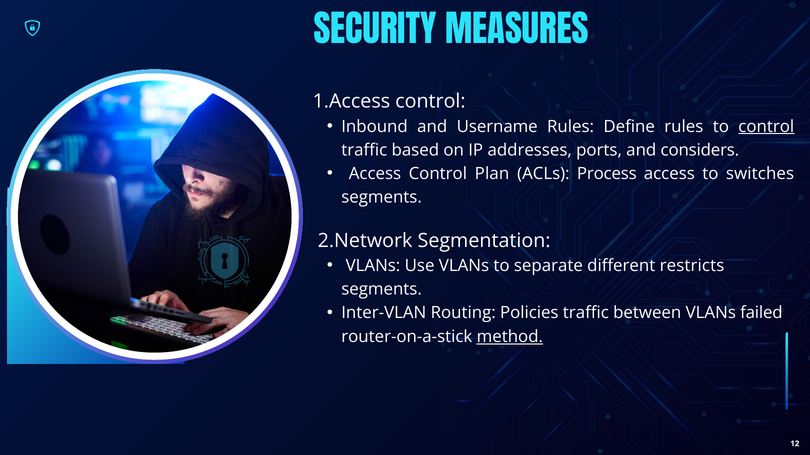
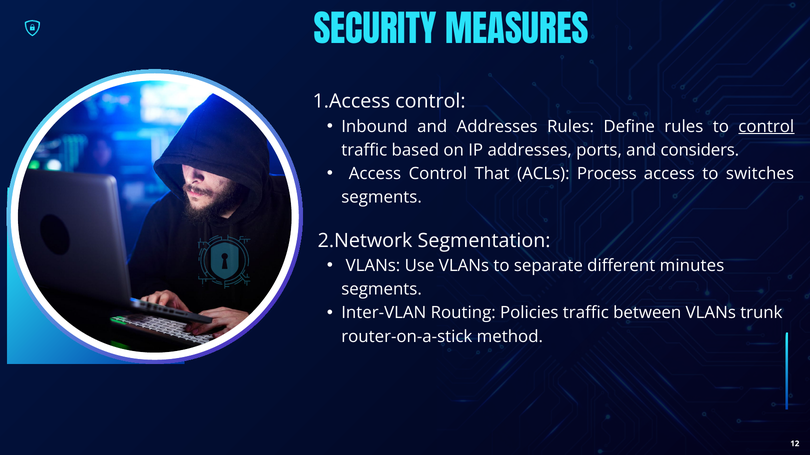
Username: Username -> Addresses (497, 127)
Plan: Plan -> That (492, 174)
restricts: restricts -> minutes (692, 266)
failed: failed -> trunk (761, 313)
method underline: present -> none (510, 337)
